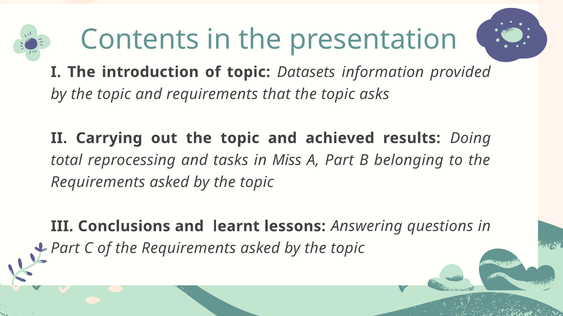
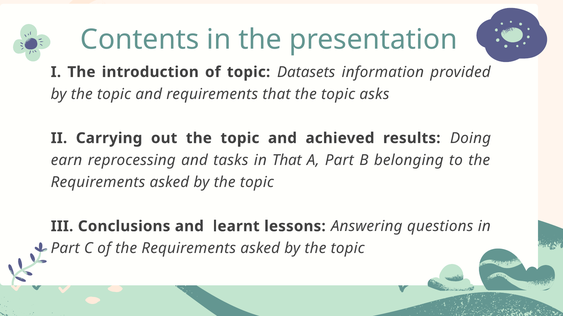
total: total -> earn (66, 160)
in Miss: Miss -> That (287, 160)
